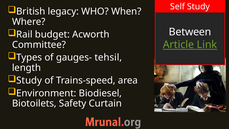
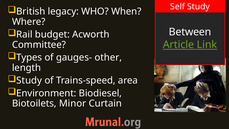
tehsil: tehsil -> other (108, 57)
Safety: Safety -> Minor (73, 103)
